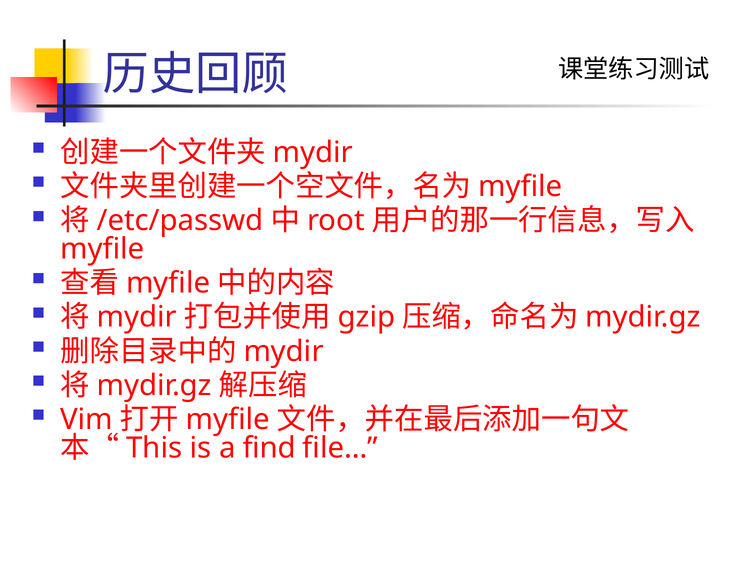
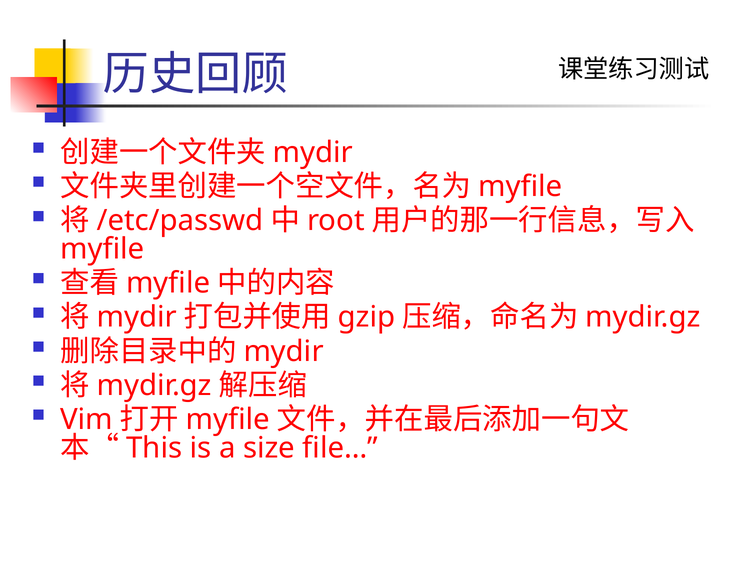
find: find -> size (269, 448)
